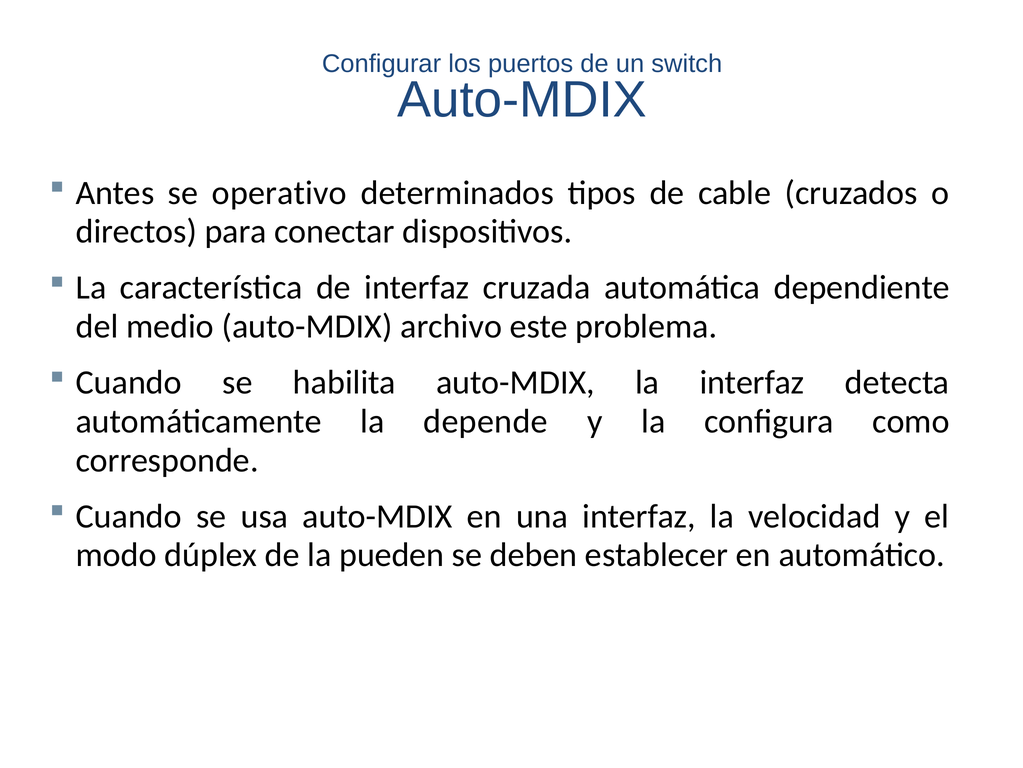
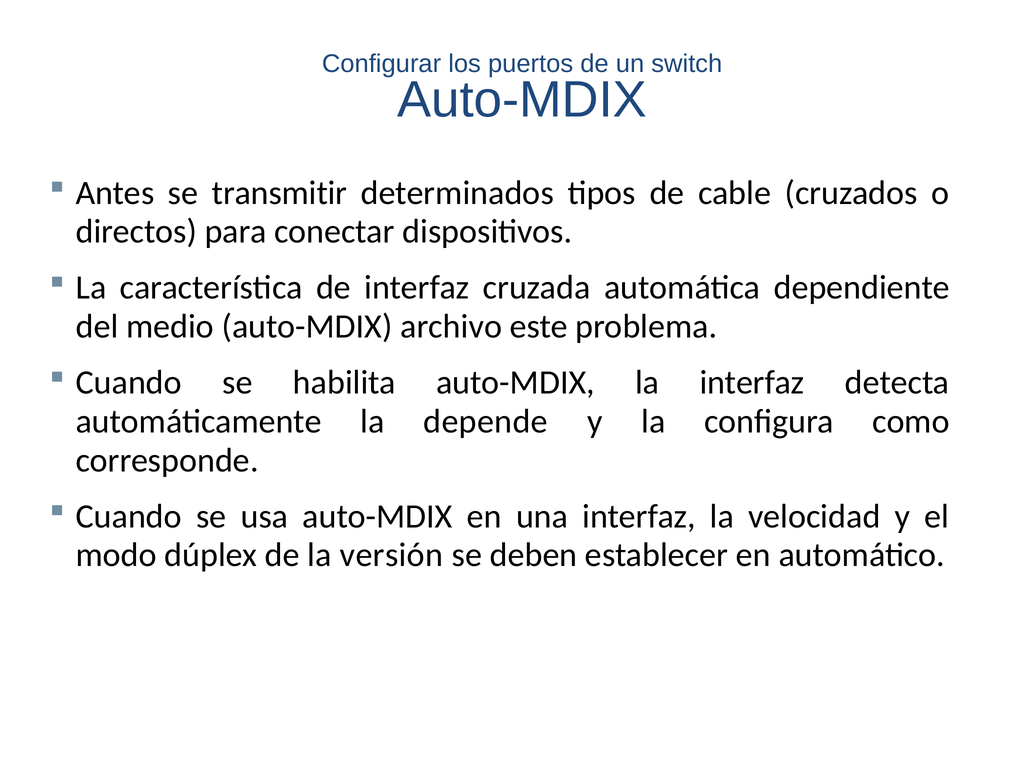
operativo: operativo -> transmitir (280, 193)
pueden: pueden -> versión (391, 555)
